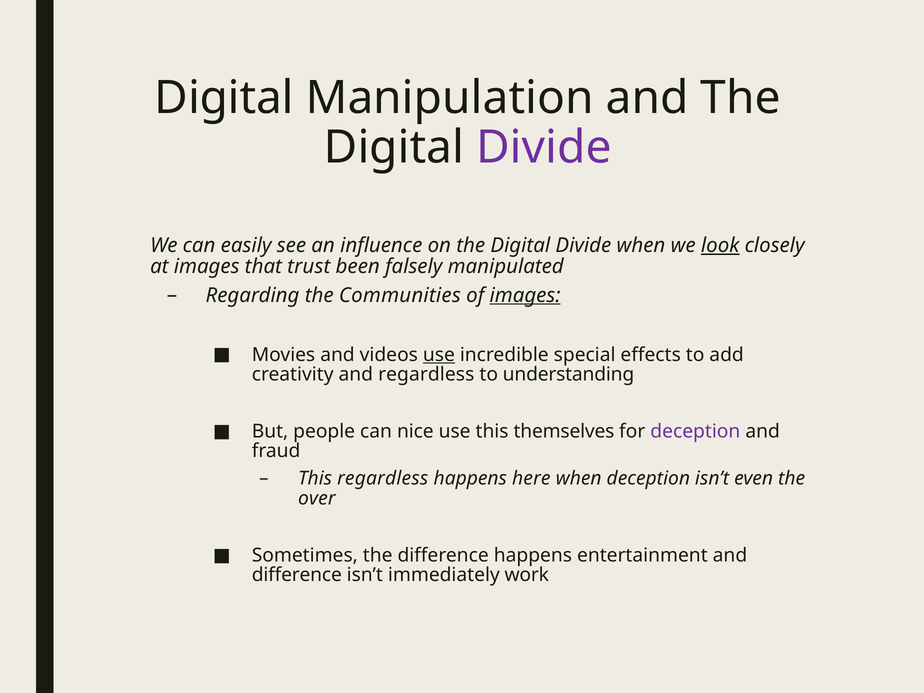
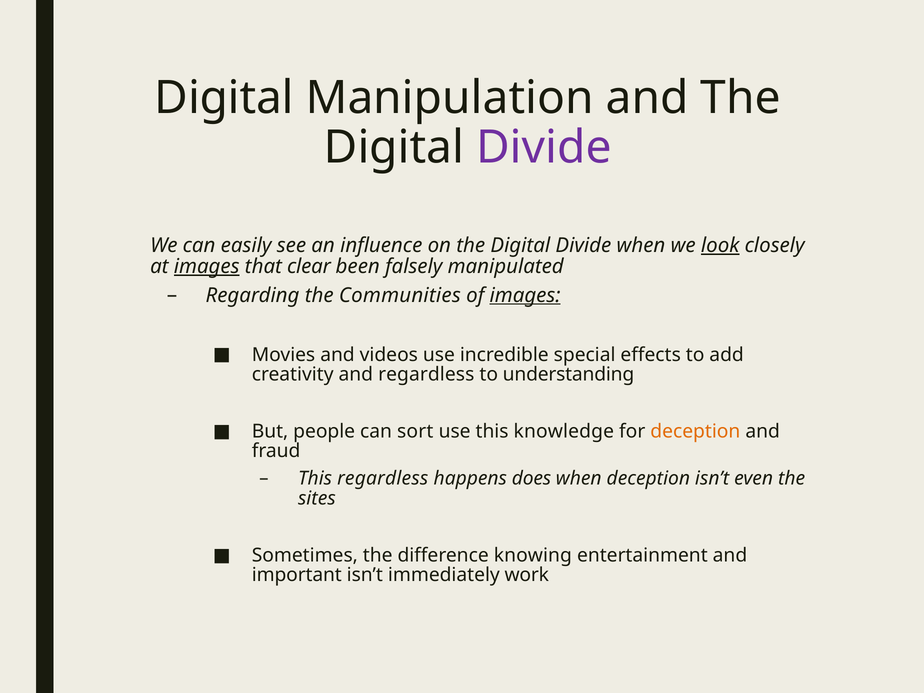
images underline: none -> present (207, 266)
trust: trust -> clear (309, 266)
use underline: present -> none (439, 355)
nice: nice -> sort (415, 432)
themselves: themselves -> knowledge (564, 432)
deception colour: purple -> orange (695, 432)
here: here -> does (531, 479)
over: over -> sites (317, 498)
difference happens: happens -> knowing (533, 555)
difference: difference -> important (297, 575)
